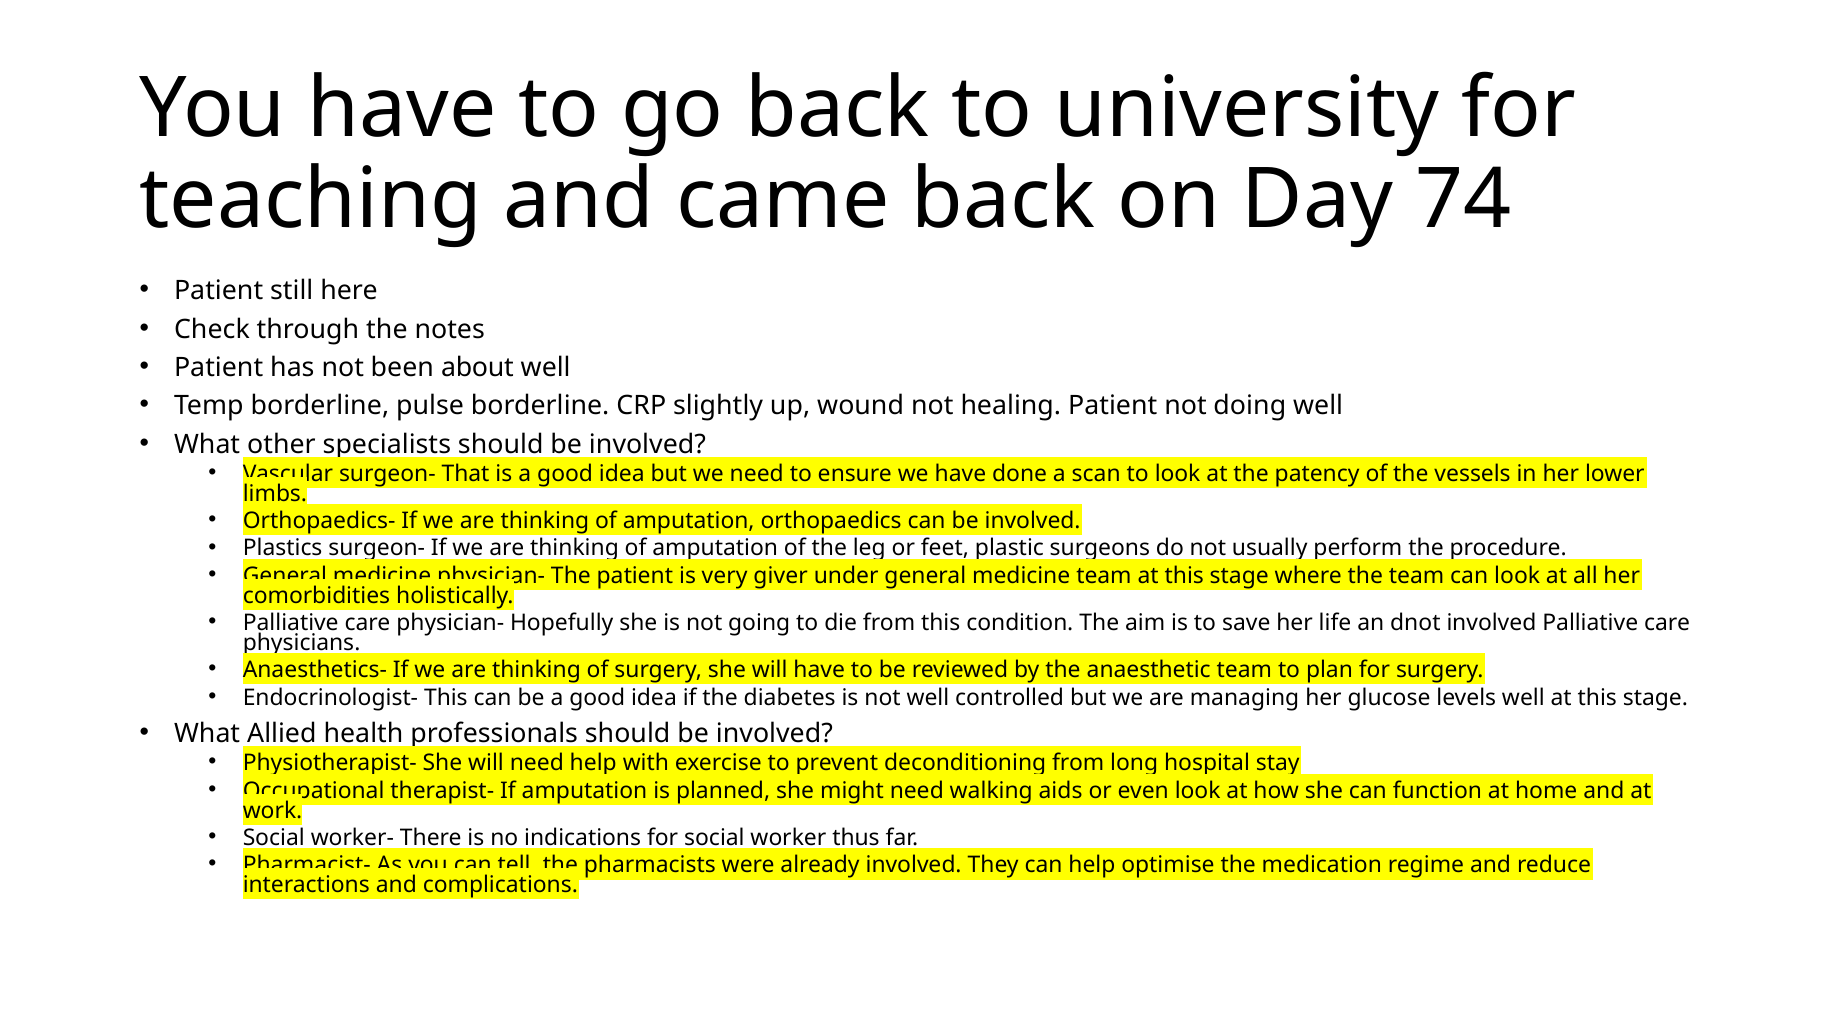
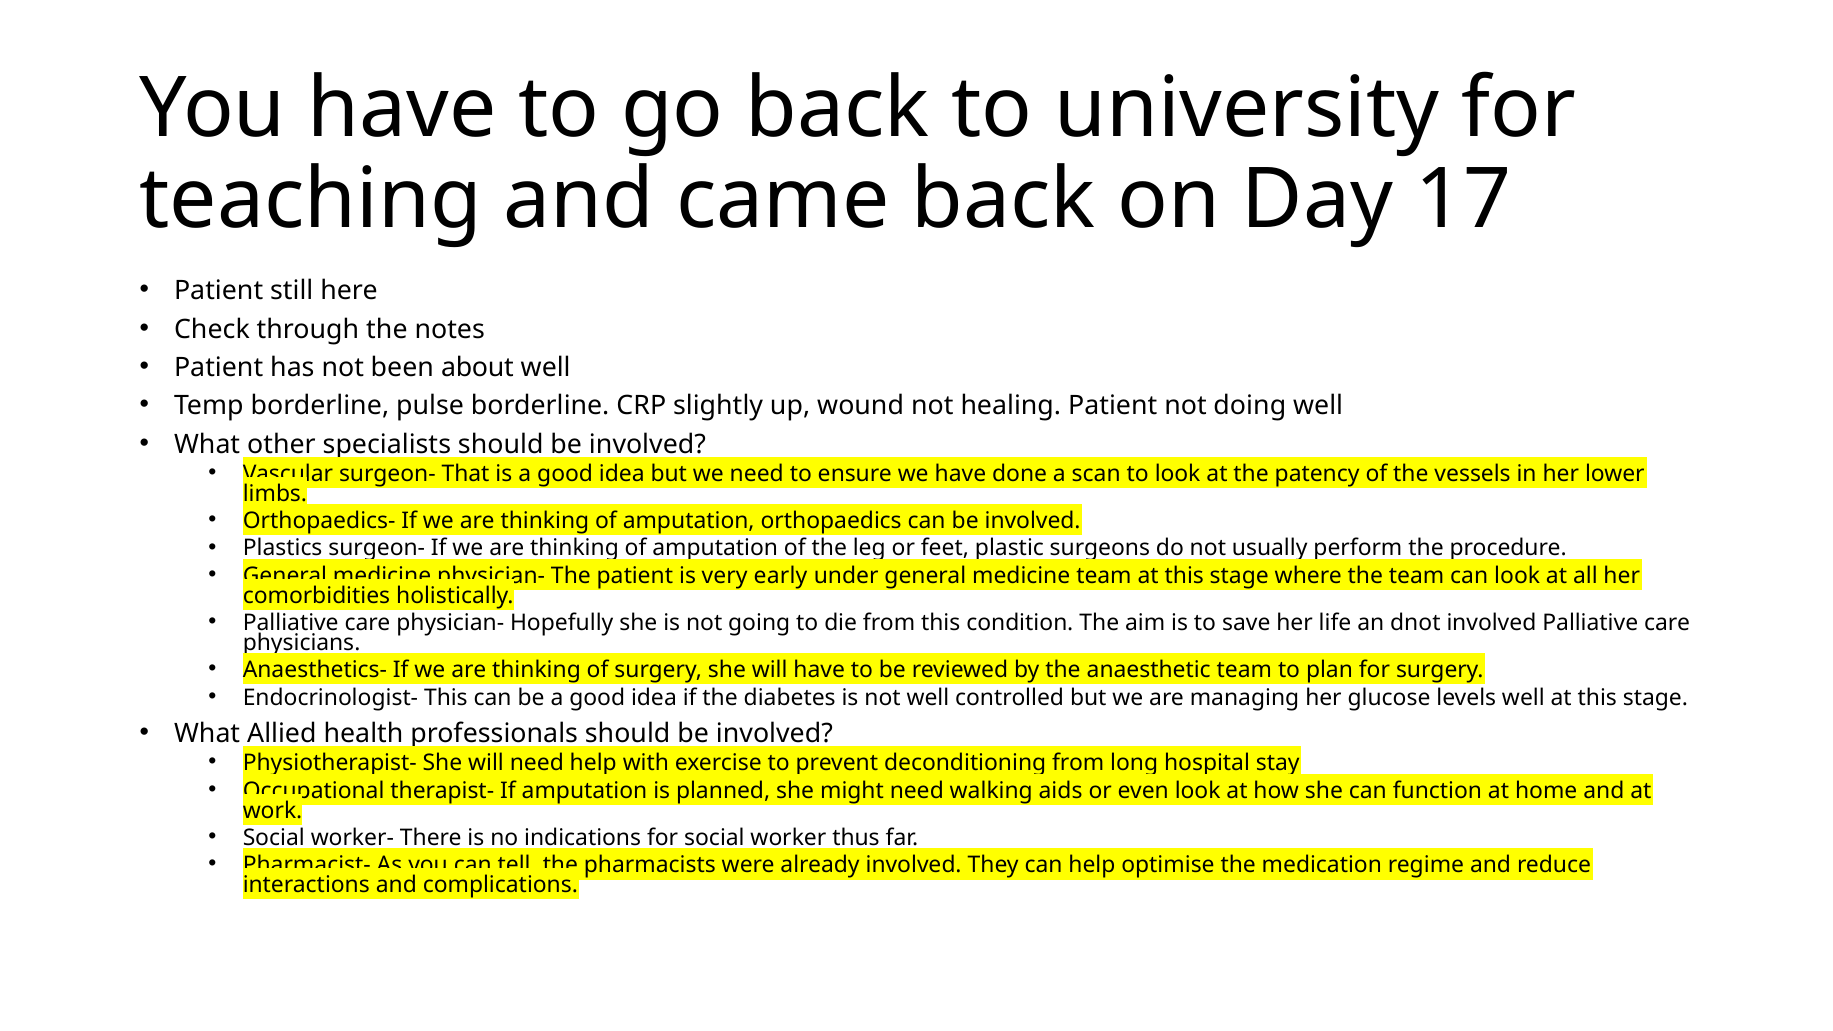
74: 74 -> 17 (1463, 199)
giver: giver -> early (780, 576)
